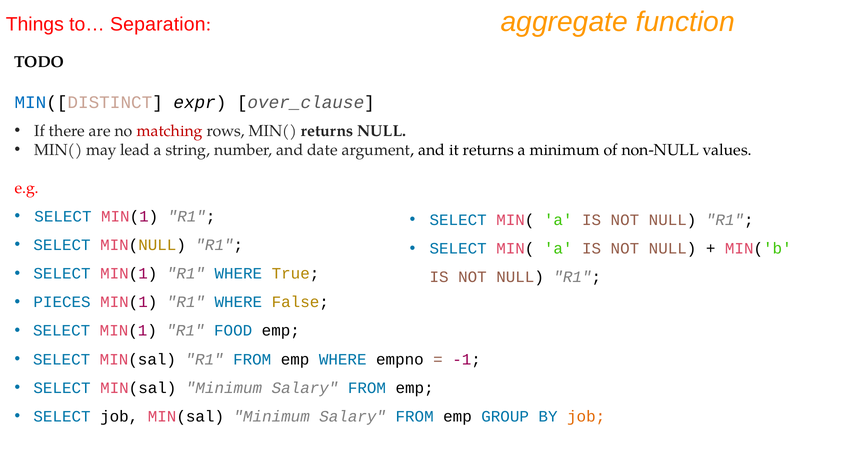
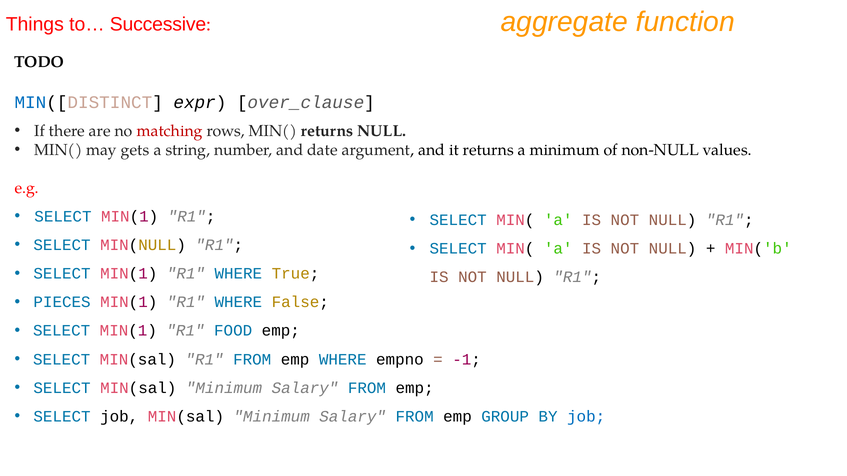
Separation: Separation -> Successive (158, 24)
lead: lead -> gets (135, 150)
job colour: orange -> blue (586, 417)
